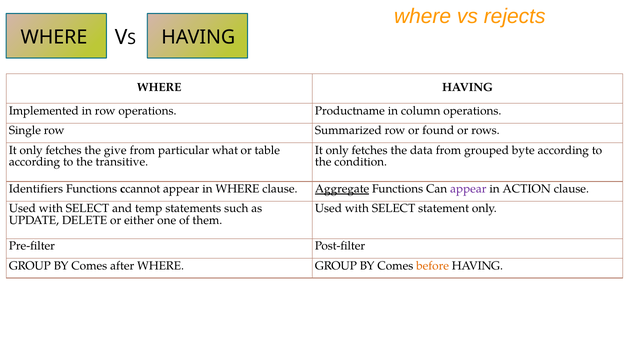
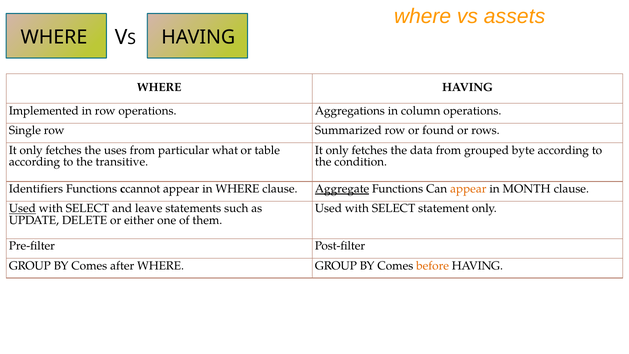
rejects: rejects -> assets (515, 16)
Productname: Productname -> Aggregations (350, 111)
give: give -> uses (115, 150)
appear colour: purple -> orange (468, 189)
ACTION: ACTION -> MONTH (527, 189)
Used underline: none -> present (22, 208)
temp: temp -> leave (149, 208)
